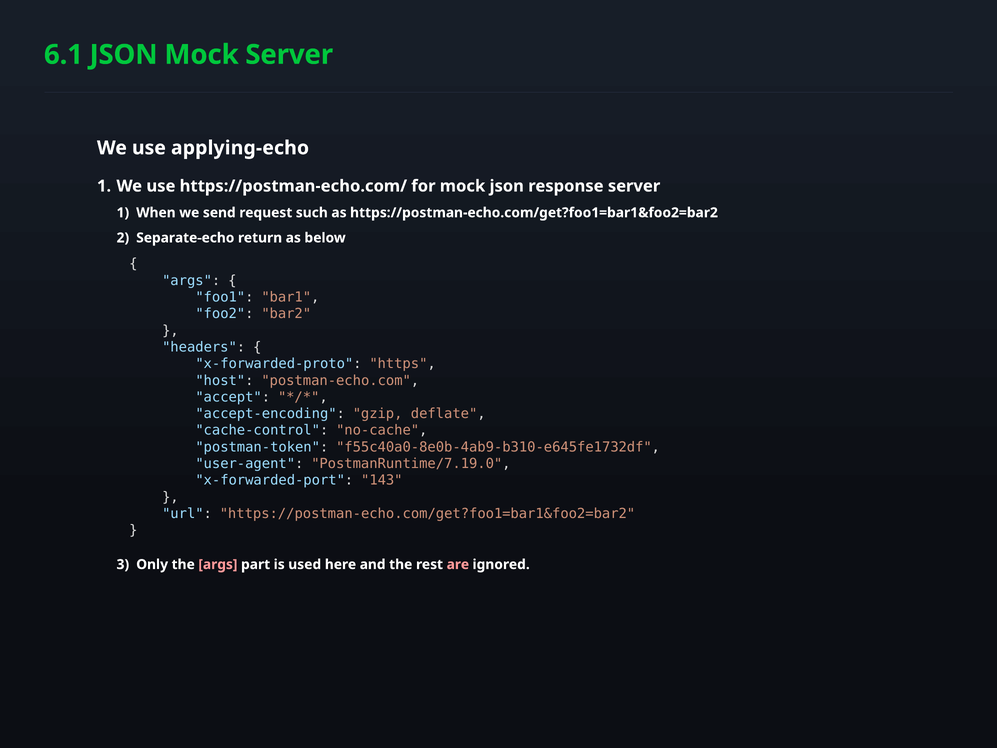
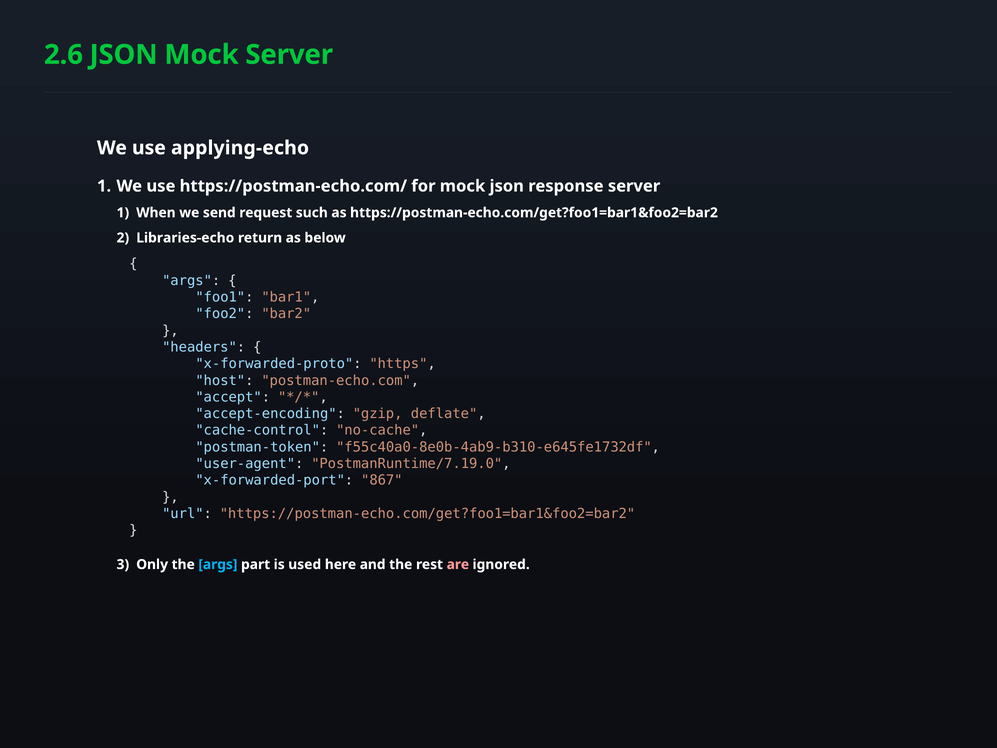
6.1: 6.1 -> 2.6 (64, 55)
Separate-echo: Separate-echo -> Libraries-echo (185, 238)
143: 143 -> 867 (382, 480)
args colour: pink -> light blue (218, 564)
